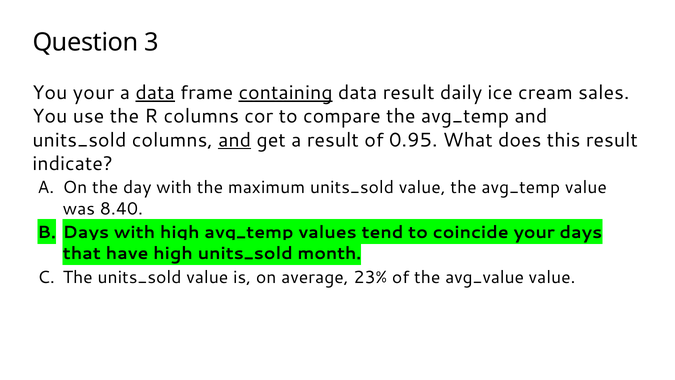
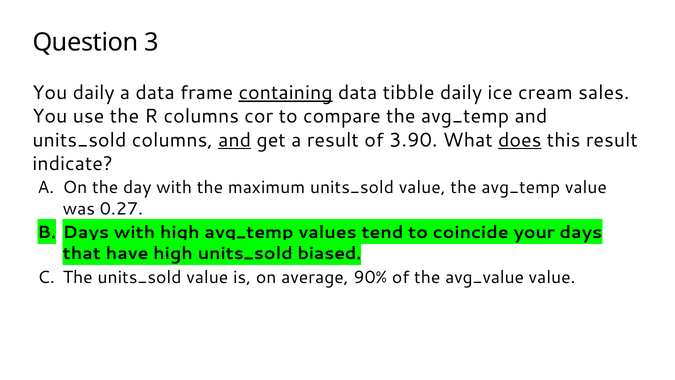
You your: your -> daily (94, 93)
data underline: present -> none (155, 93)
data result: result -> tibble (409, 93)
0.95: 0.95 -> 3.90 (413, 140)
does underline: none -> present (520, 140)
8.40: 8.40 -> 0.27 (121, 209)
month: month -> biased (329, 253)
23%: 23% -> 90% (370, 277)
